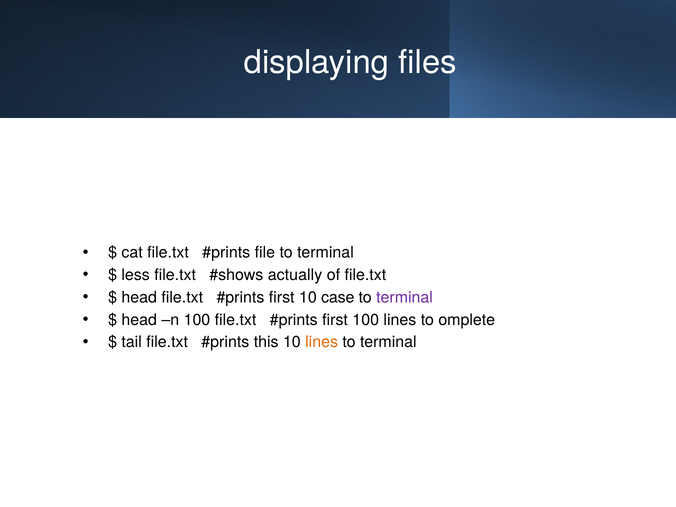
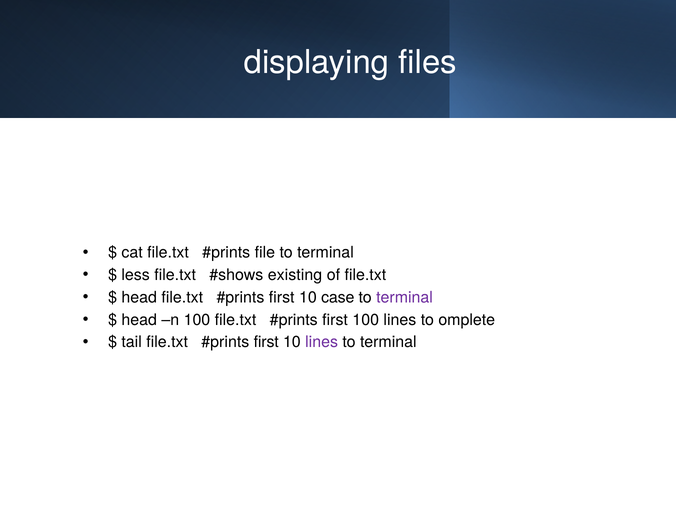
actually: actually -> existing (295, 275)
this: this -> first (266, 342)
lines colour: orange -> purple (322, 342)
